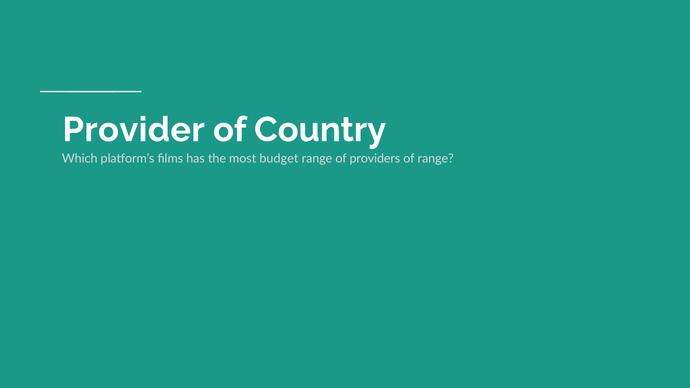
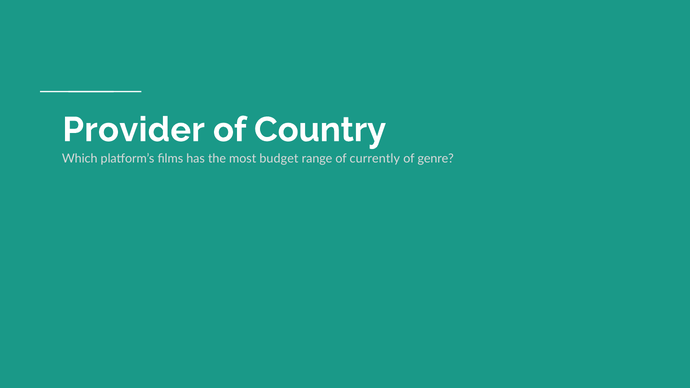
providers: providers -> currently (375, 159)
of range: range -> genre (436, 159)
